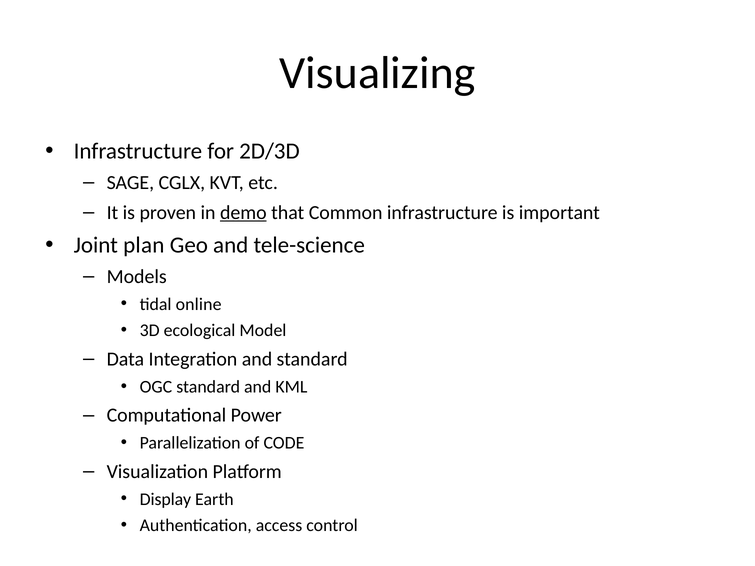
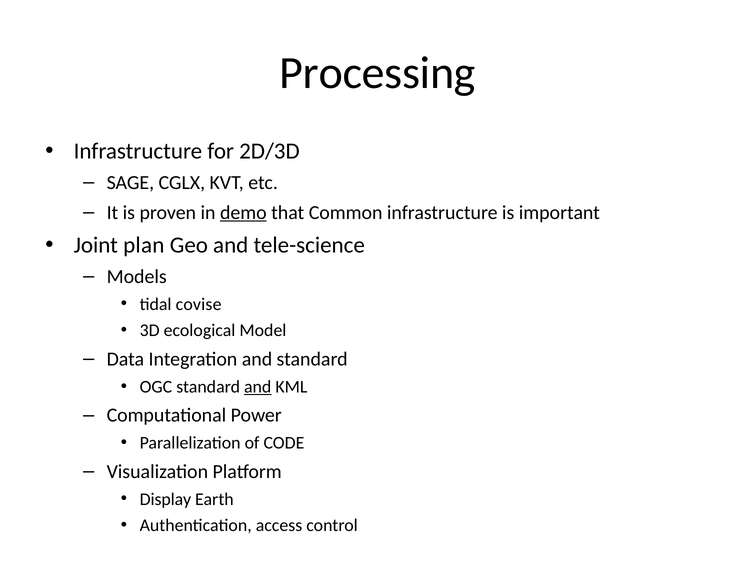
Visualizing: Visualizing -> Processing (378, 73)
online: online -> covise (199, 304)
and underline: none -> present (258, 387)
